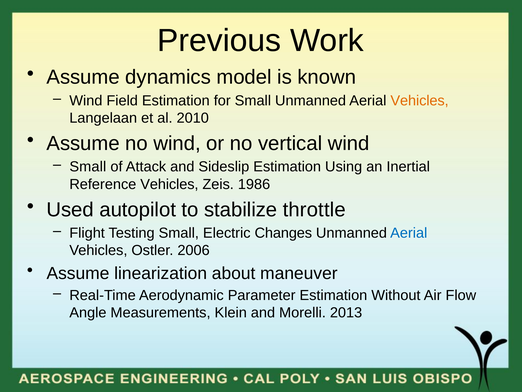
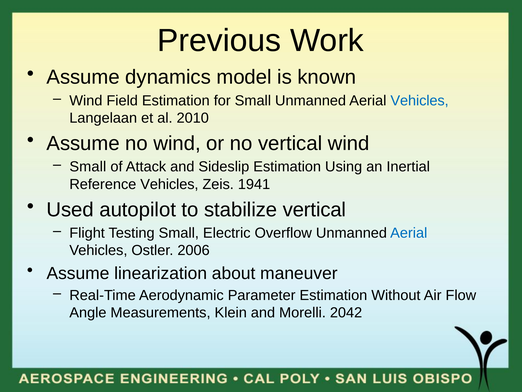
Vehicles colour: orange -> blue (420, 100)
1986: 1986 -> 1941 (254, 184)
stabilize throttle: throttle -> vertical (314, 209)
Changes: Changes -> Overflow (283, 233)
2013: 2013 -> 2042 (346, 312)
